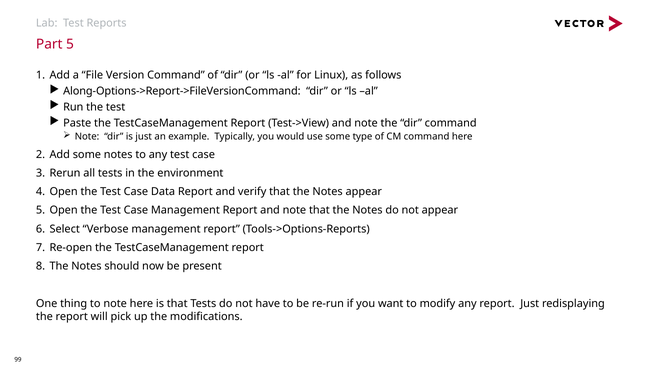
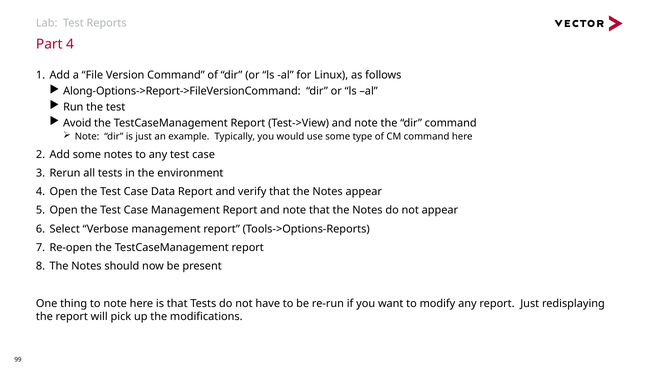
Part 5: 5 -> 4 (70, 44)
Paste: Paste -> Avoid (77, 123)
